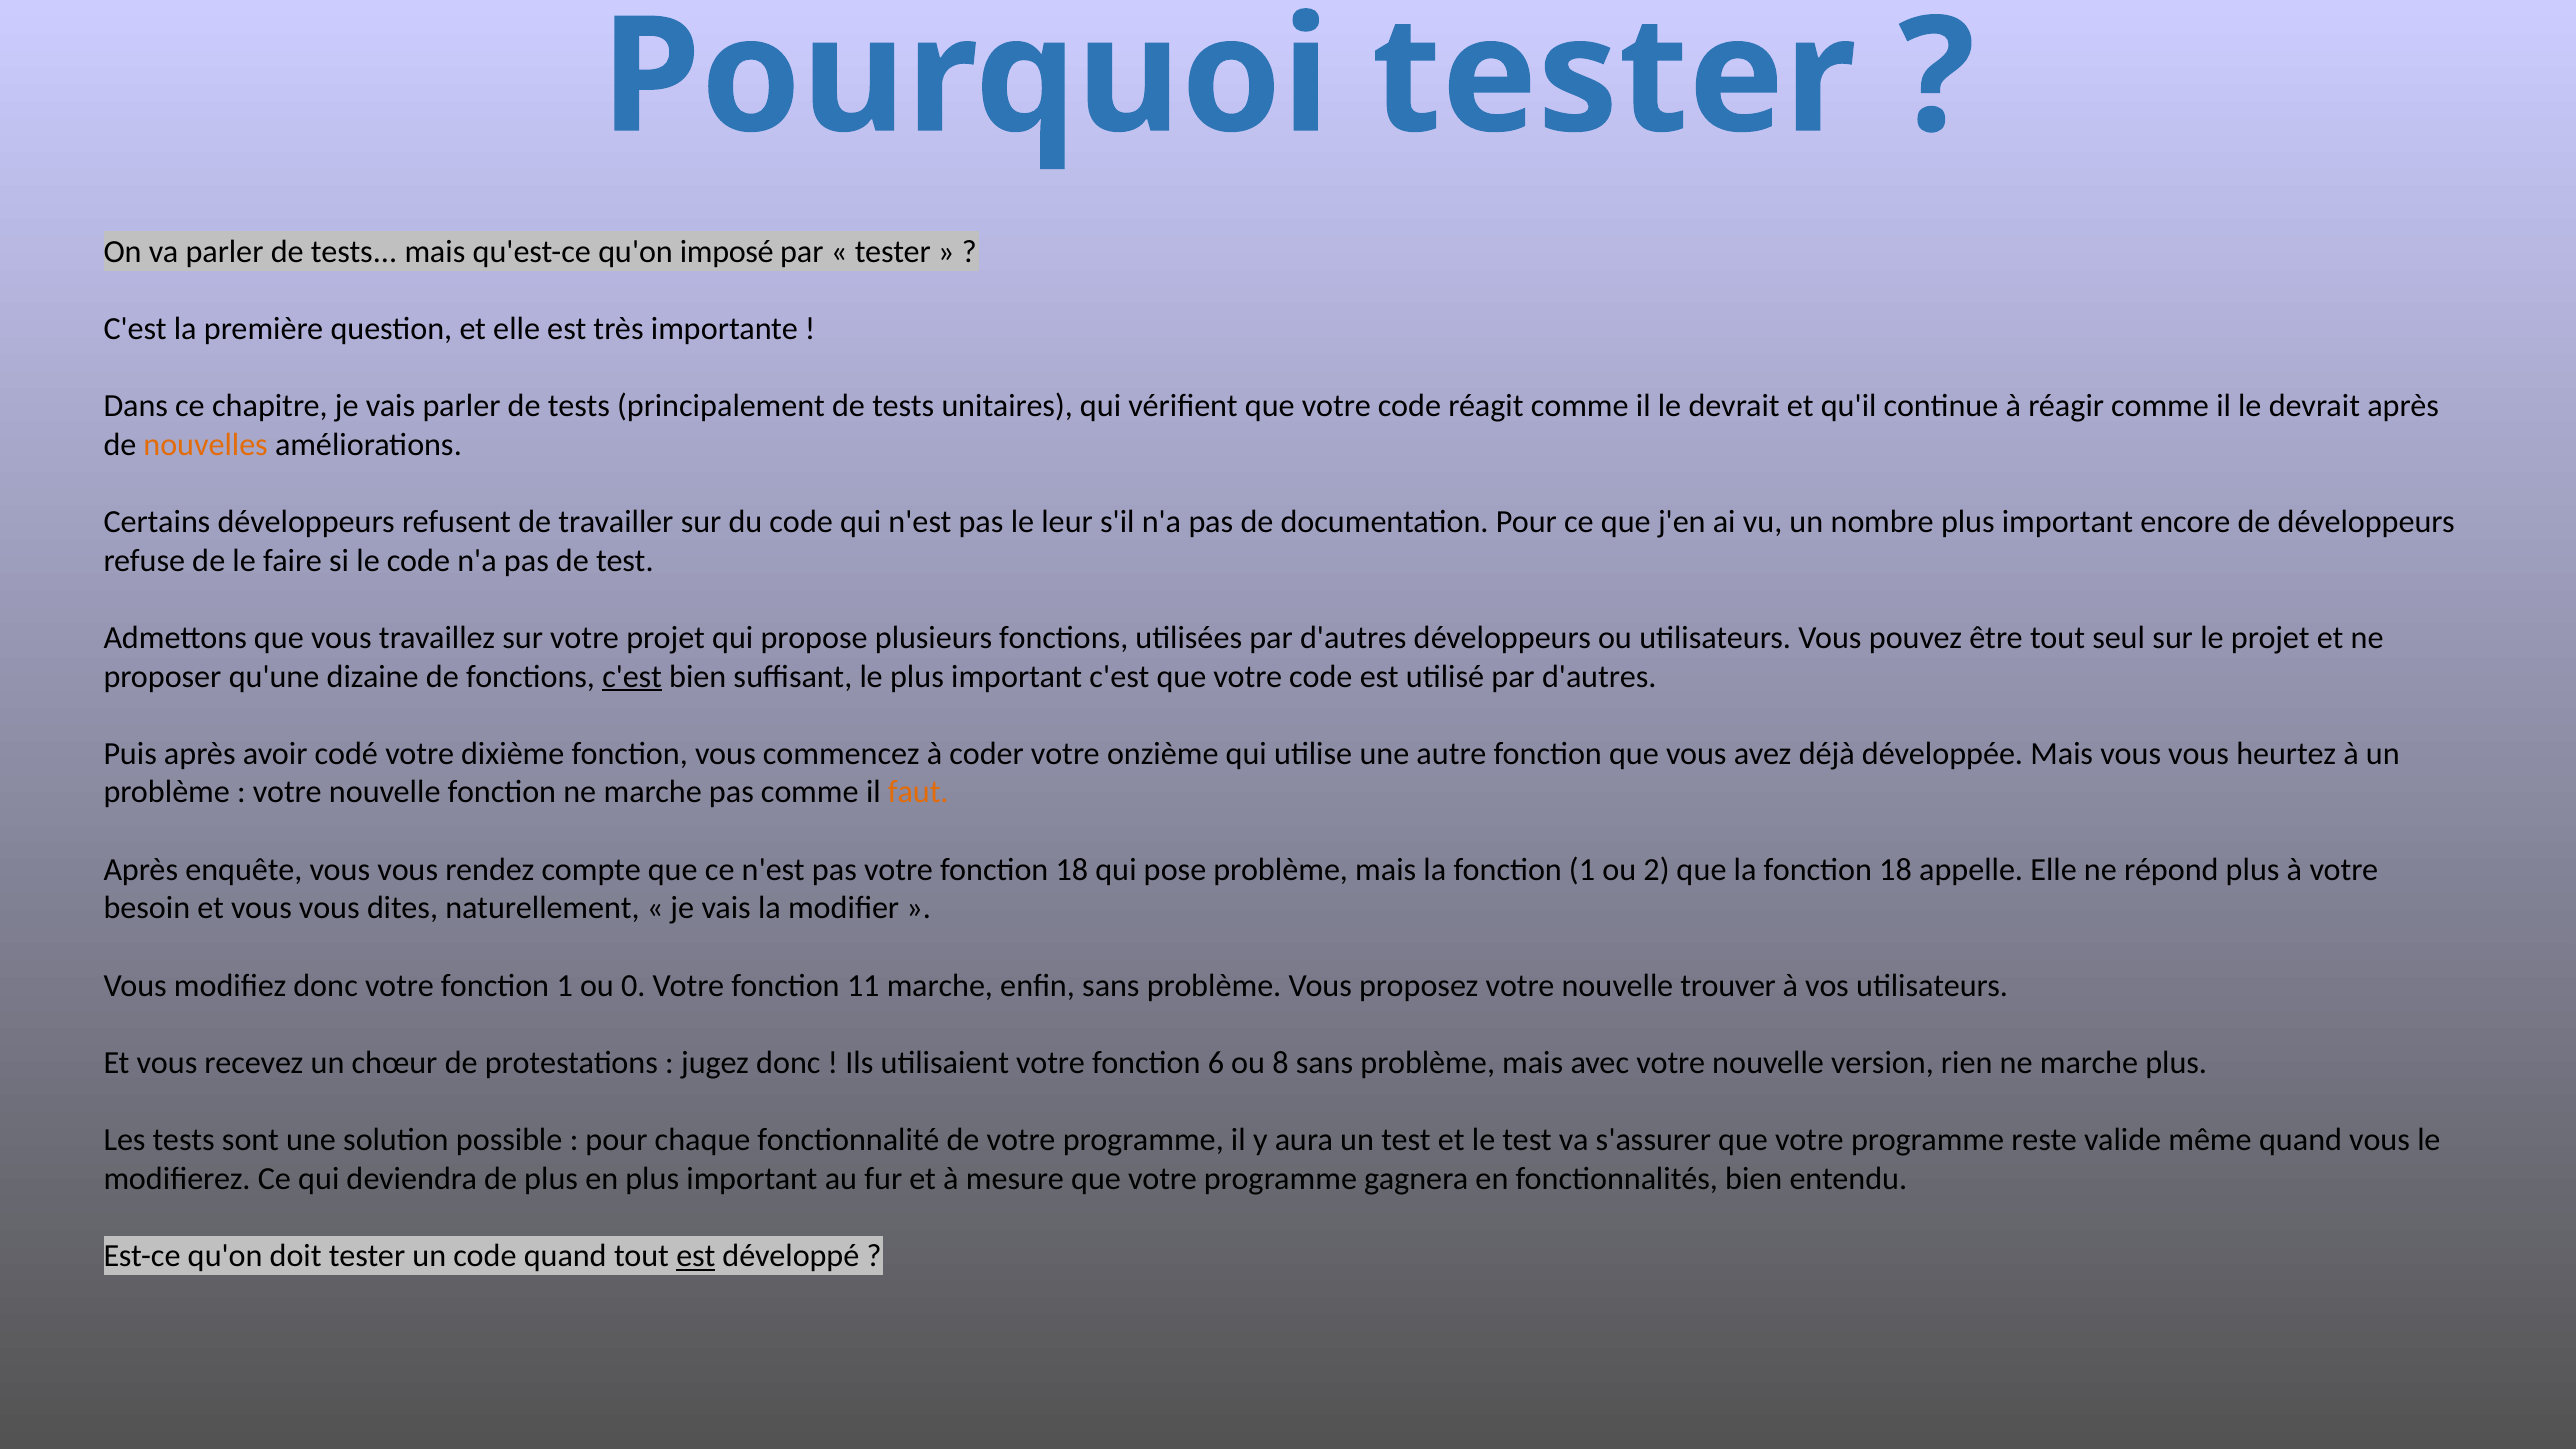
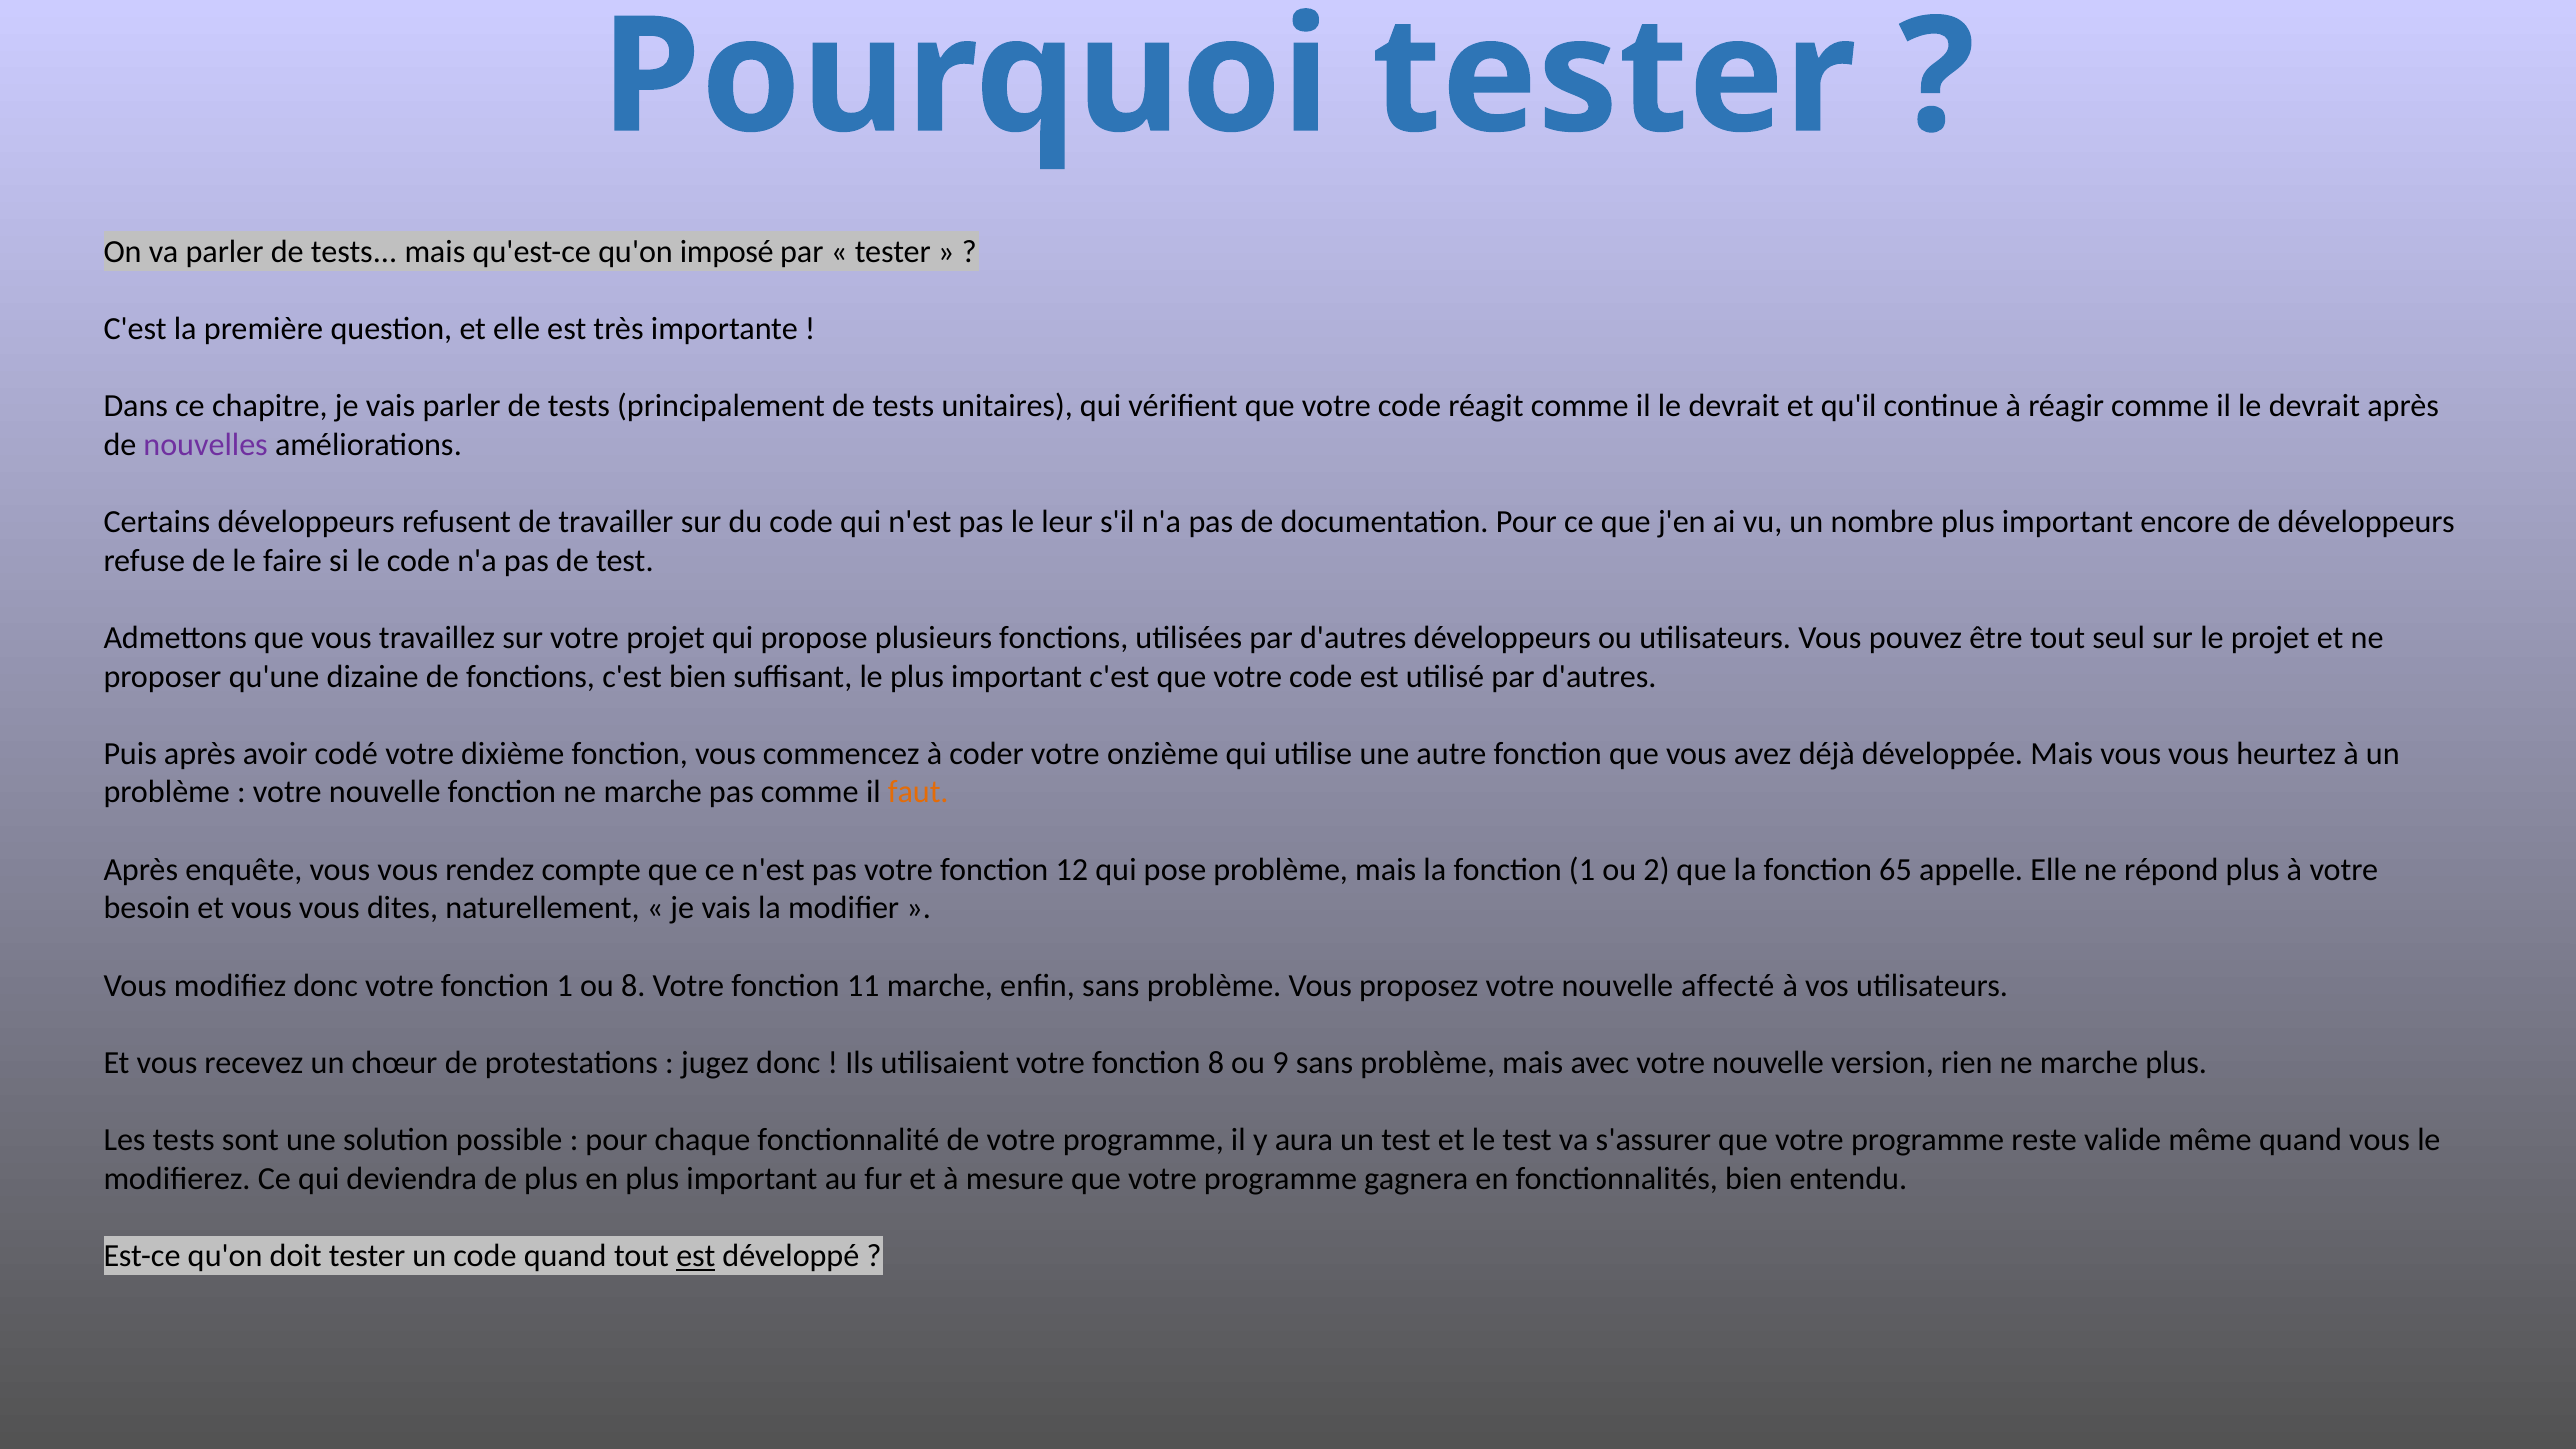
nouvelles colour: orange -> purple (206, 445)
c'est underline: present -> none (632, 676)
votre fonction 18: 18 -> 12 (1072, 870)
la fonction 18: 18 -> 65 (1896, 870)
ou 0: 0 -> 8 (633, 986)
trouver: trouver -> affecté (1728, 986)
fonction 6: 6 -> 8 (1216, 1063)
8: 8 -> 9 (1280, 1063)
